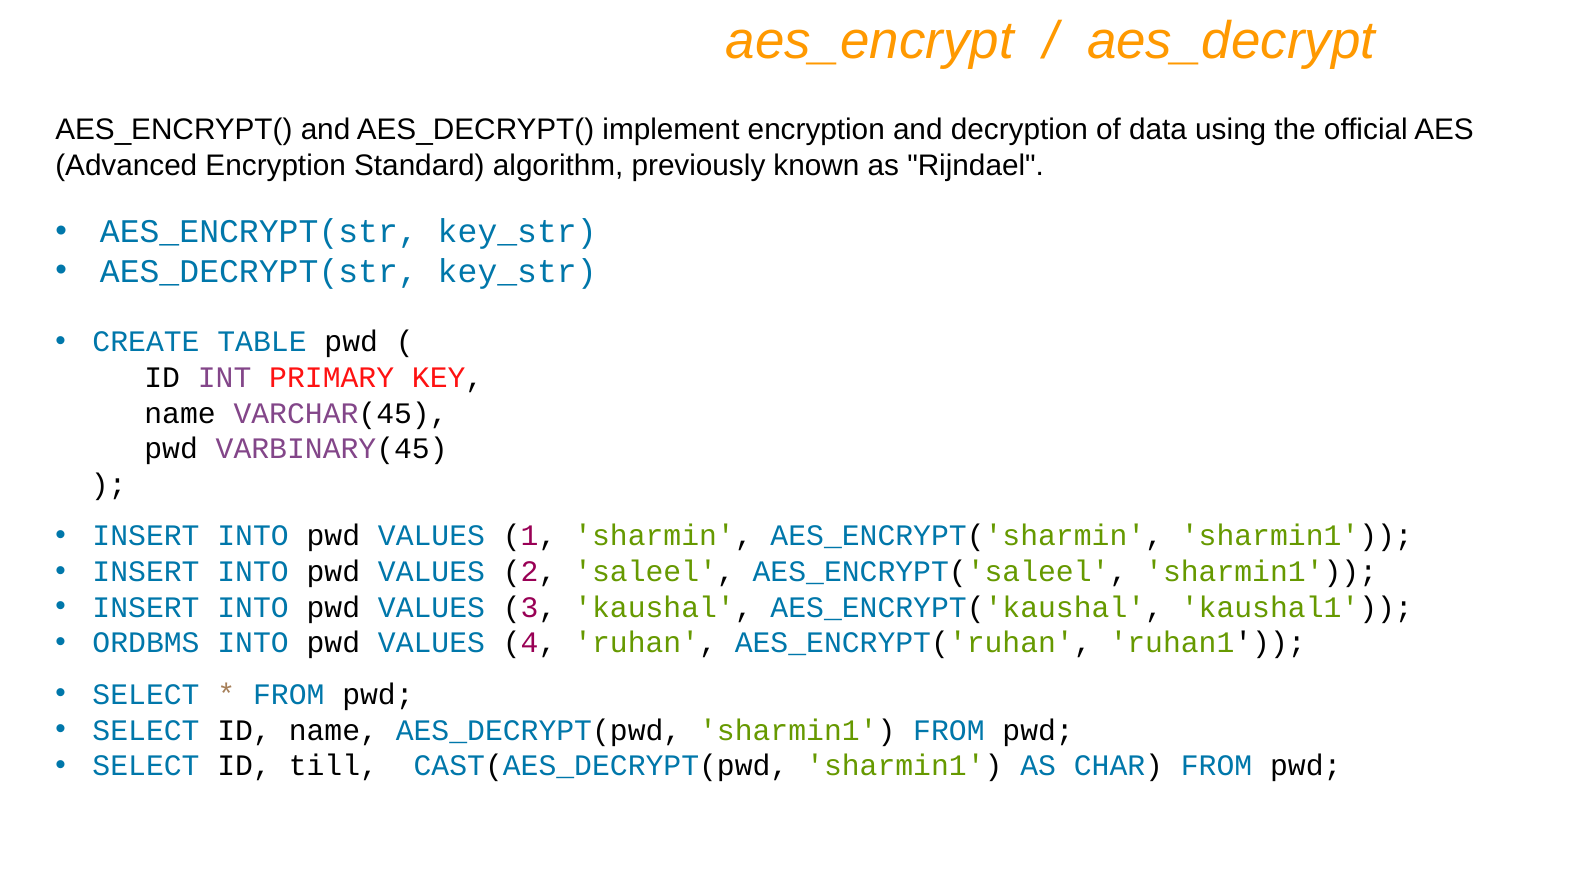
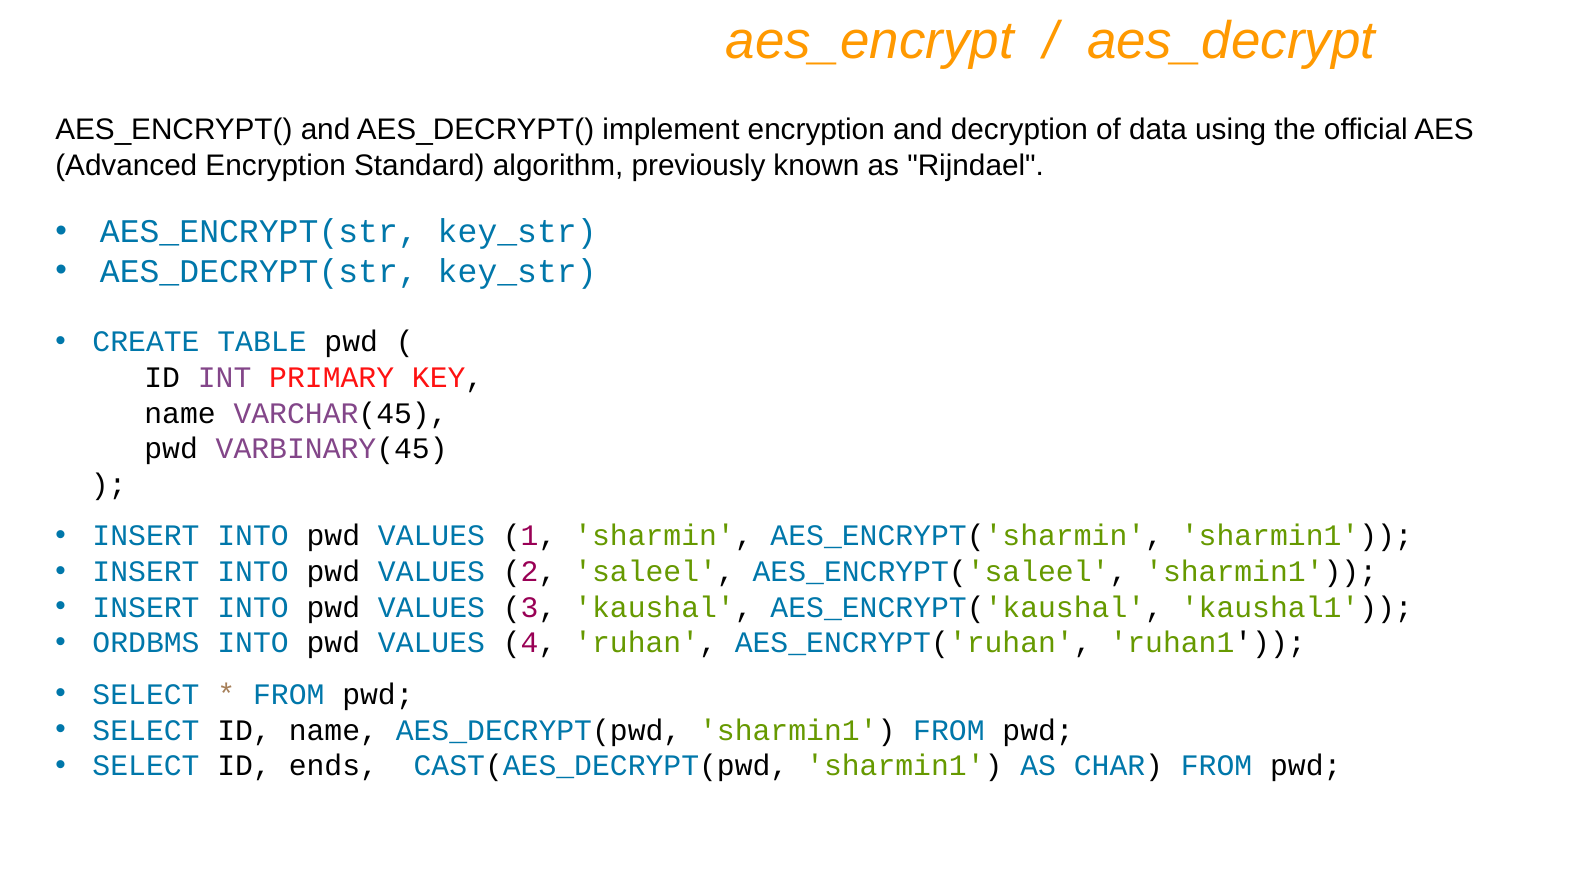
till: till -> ends (333, 766)
